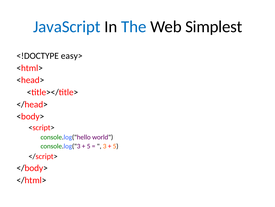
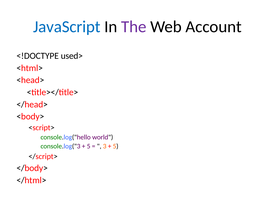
The colour: blue -> purple (134, 27)
Simplest: Simplest -> Account (214, 27)
easy>: easy> -> used> (72, 56)
